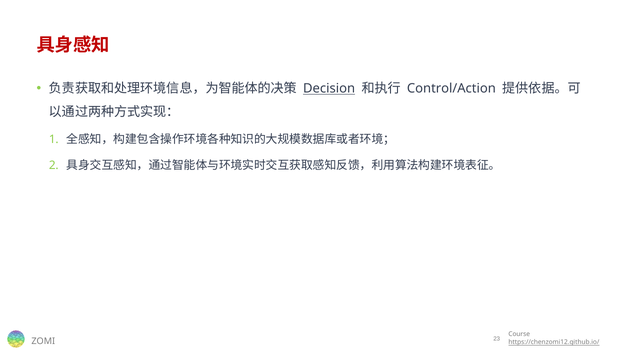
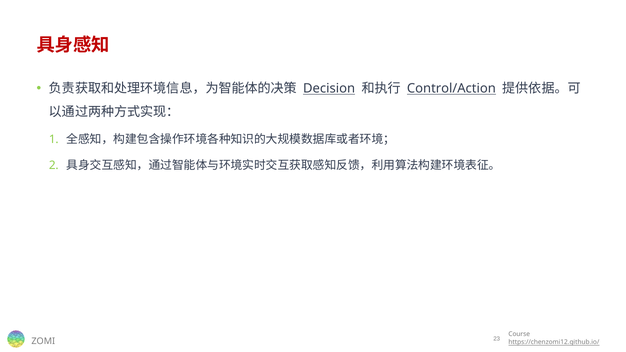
Control/Action underline: none -> present (451, 89)
